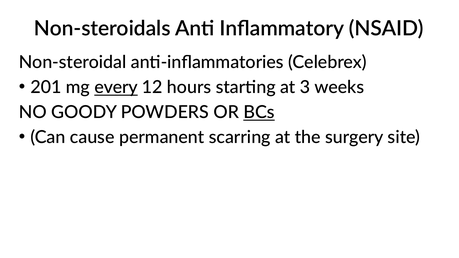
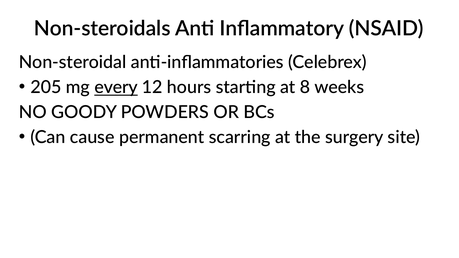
201: 201 -> 205 (46, 87)
3: 3 -> 8 (305, 87)
BCs underline: present -> none (259, 112)
